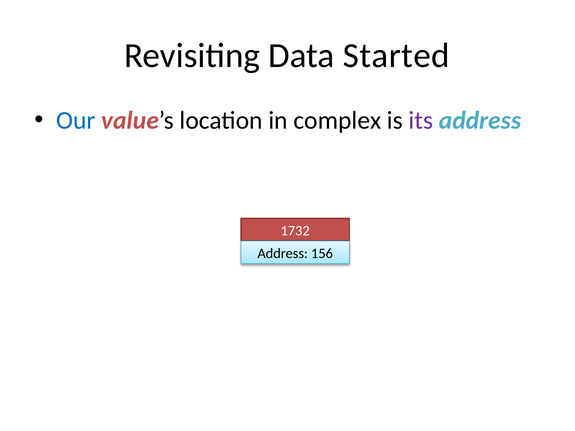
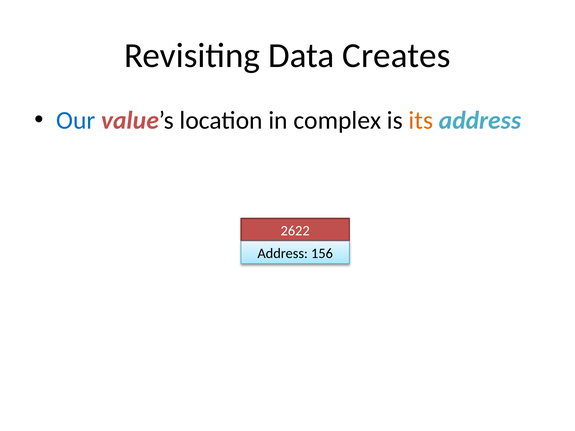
Started: Started -> Creates (396, 56)
its colour: purple -> orange (421, 121)
1732: 1732 -> 2622 (295, 231)
